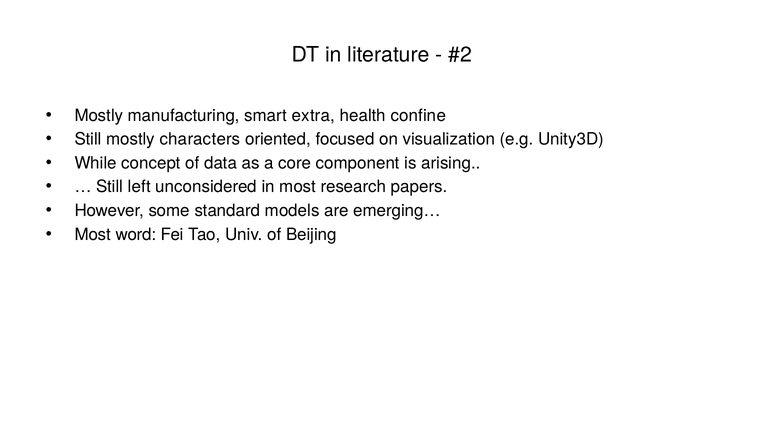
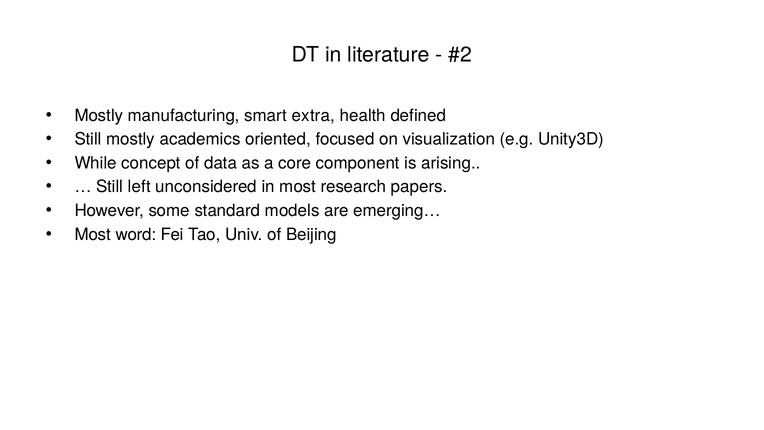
confine: confine -> defined (418, 115)
characters: characters -> academics (200, 139)
